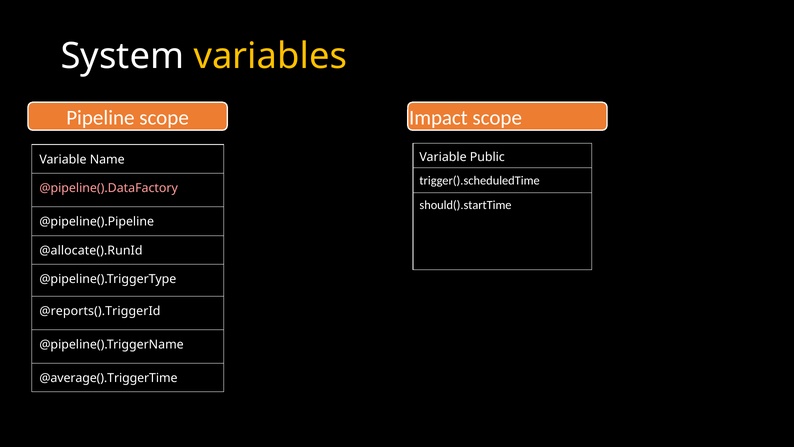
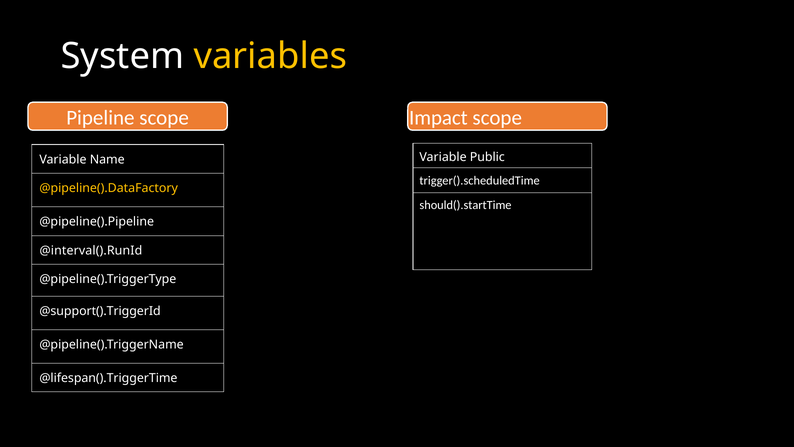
@pipeline().DataFactory colour: pink -> yellow (109, 188)
@allocate().RunId: @allocate().RunId -> @interval().RunId (91, 250)
@reports().TriggerId: @reports().TriggerId -> @support().TriggerId (100, 311)
@average().TriggerTime: @average().TriggerTime -> @lifespan().TriggerTime (108, 378)
